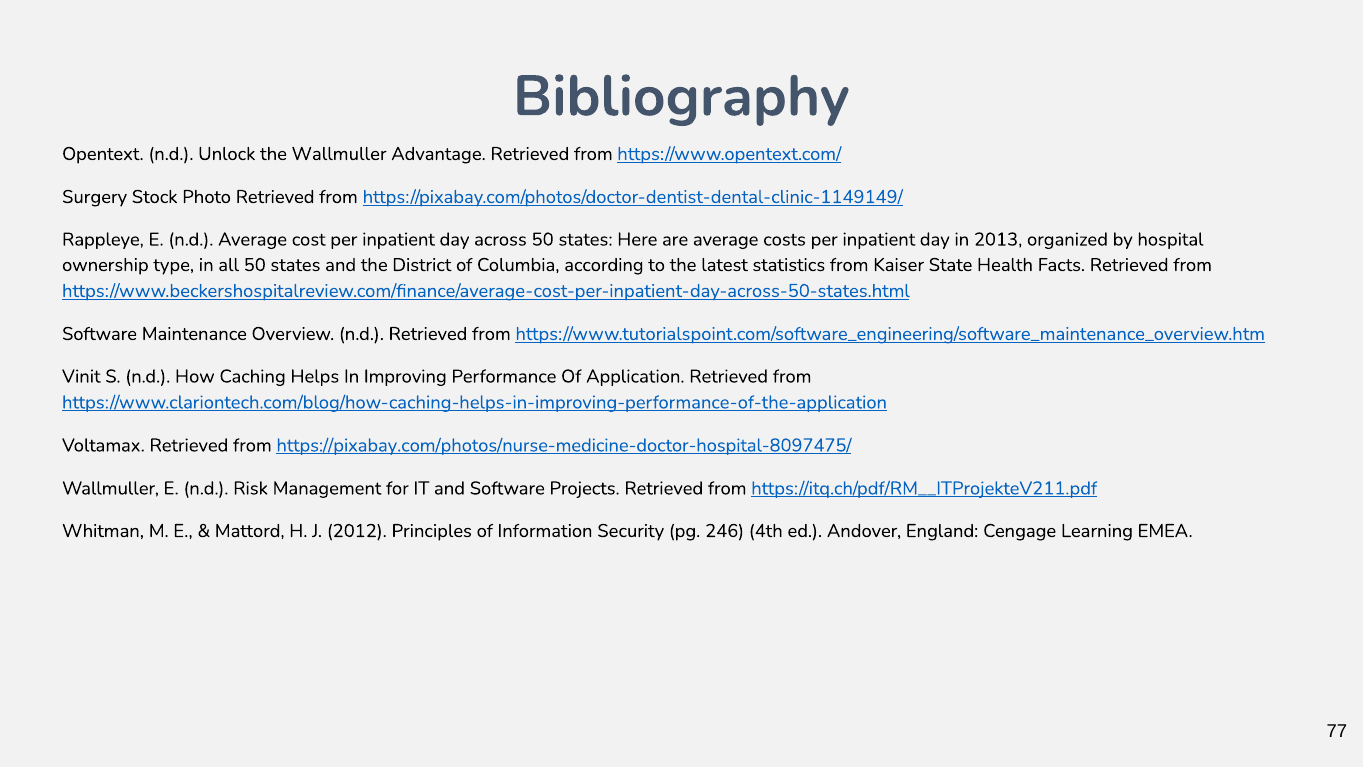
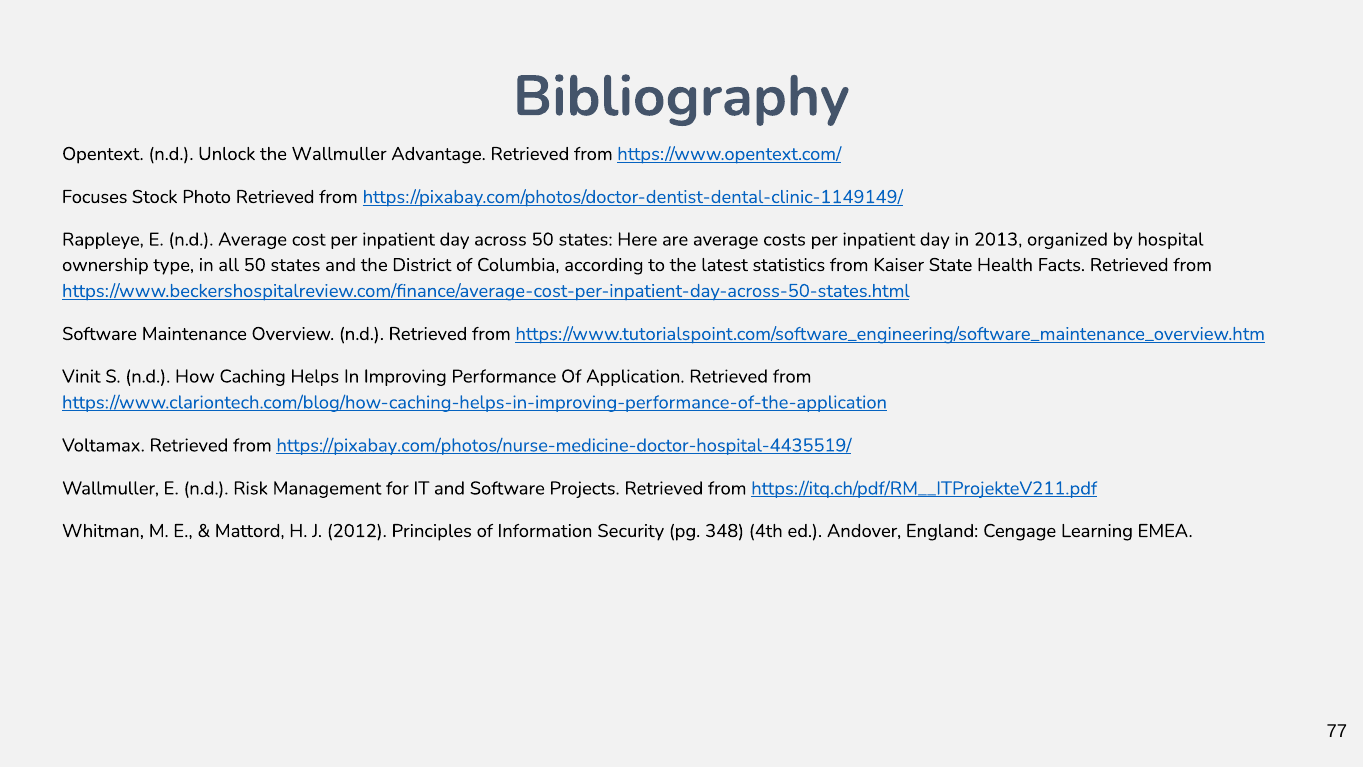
Surgery: Surgery -> Focuses (95, 197)
https://pixabay.com/photos/nurse-medicine-doctor-hospital-8097475/: https://pixabay.com/photos/nurse-medicine-doctor-hospital-8097475/ -> https://pixabay.com/photos/nurse-medicine-doctor-hospital-4435519/ (564, 445)
246: 246 -> 348 (725, 531)
